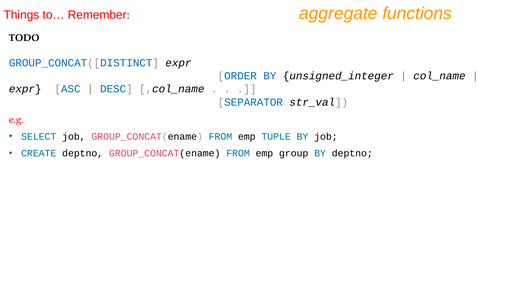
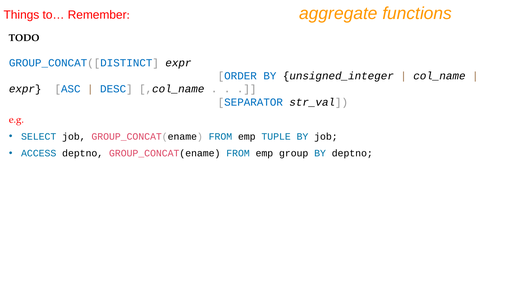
CREATE: CREATE -> ACCESS (39, 153)
